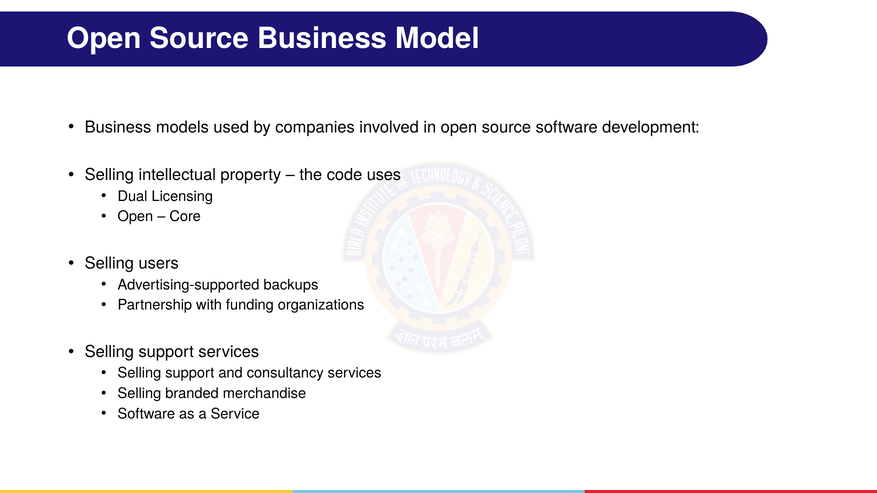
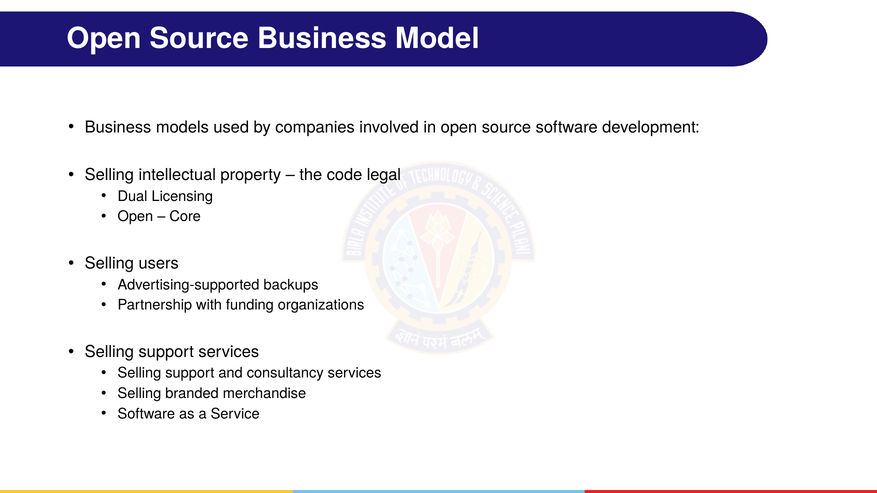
uses: uses -> legal (384, 175)
